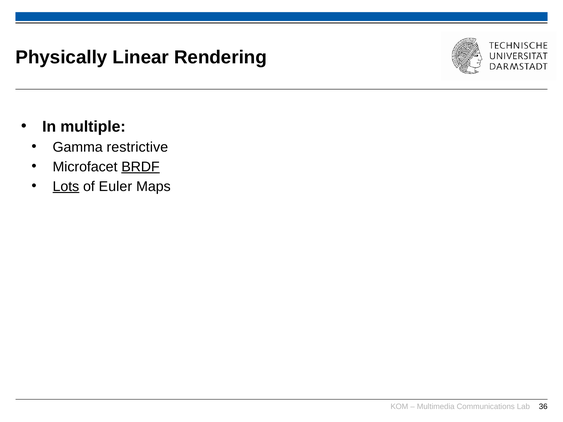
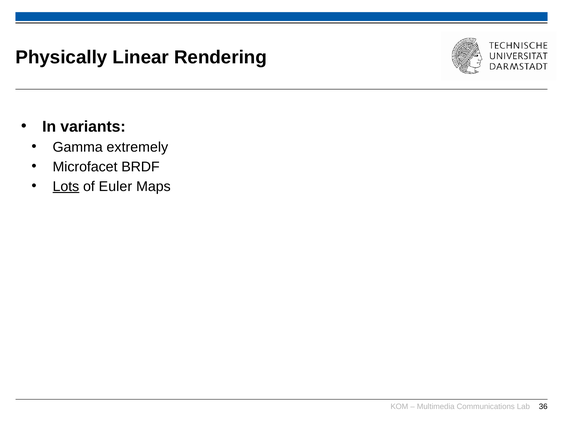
multiple: multiple -> variants (93, 127)
restrictive: restrictive -> extremely (137, 147)
BRDF underline: present -> none (140, 167)
